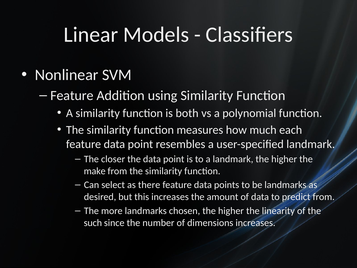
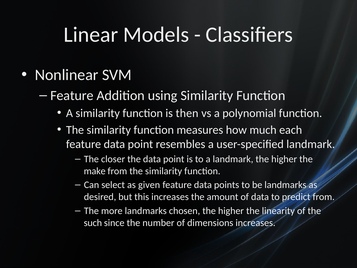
both: both -> then (187, 113)
there: there -> given (149, 185)
